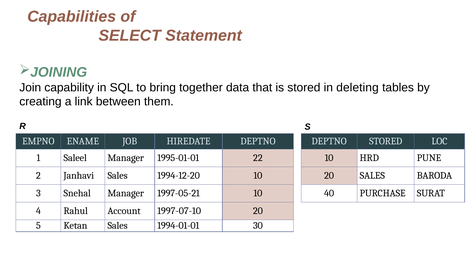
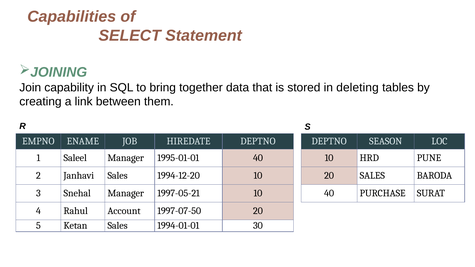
DEPTNO STORED: STORED -> SEASON (386, 141)
1995-01-01 22: 22 -> 40 (258, 158)
1997-07-10: 1997-07-10 -> 1997-07-50 (179, 211)
